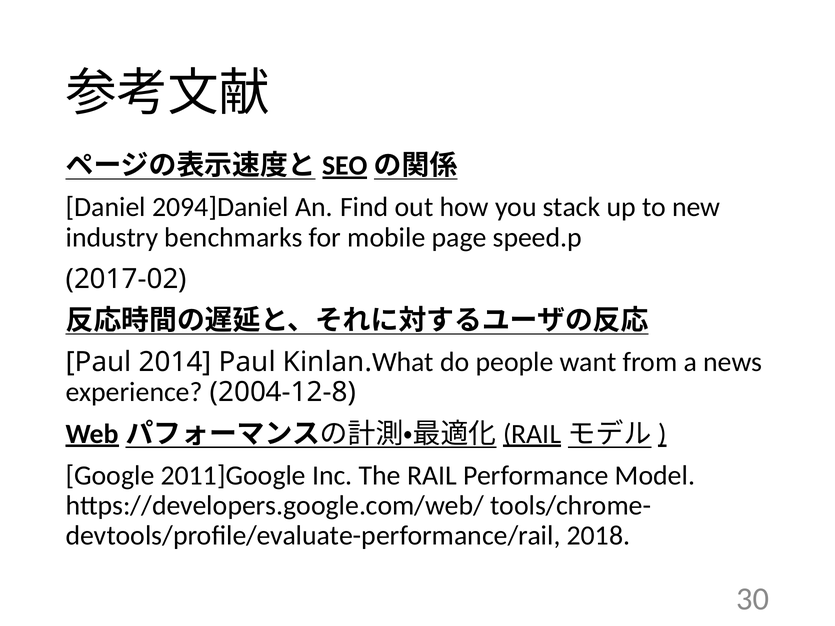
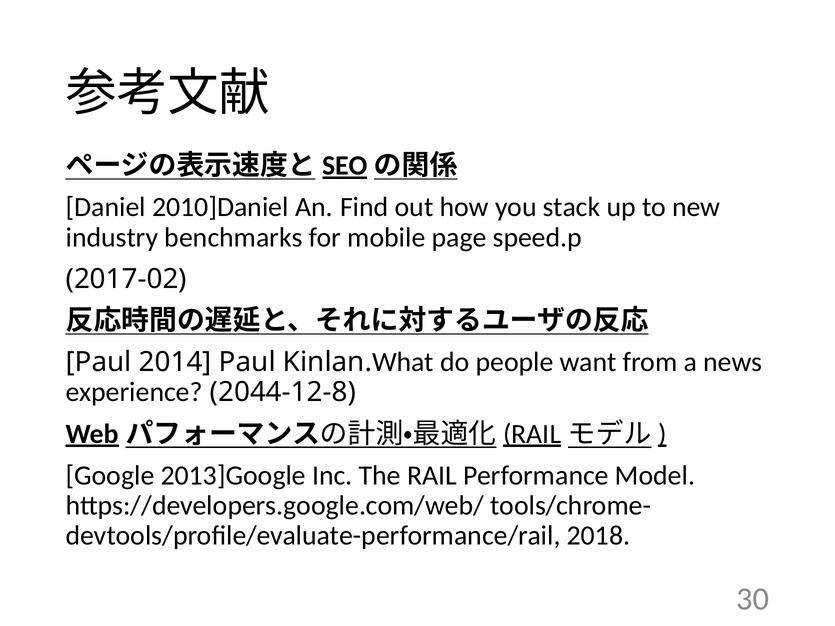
2094]Daniel: 2094]Daniel -> 2010]Daniel (220, 207)
2004-12-8: 2004-12-8 -> 2044-12-8 (283, 392)
2011]Google: 2011]Google -> 2013]Google (233, 476)
